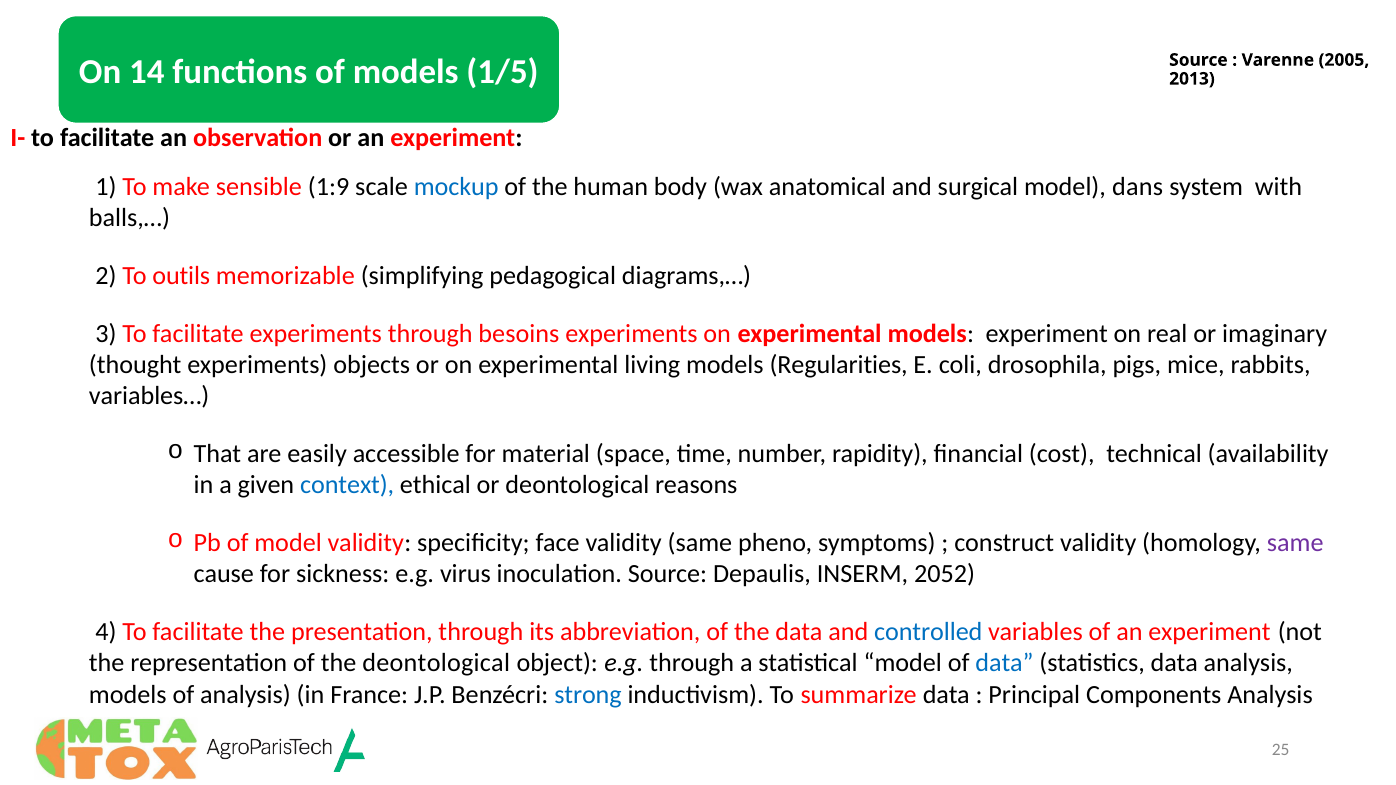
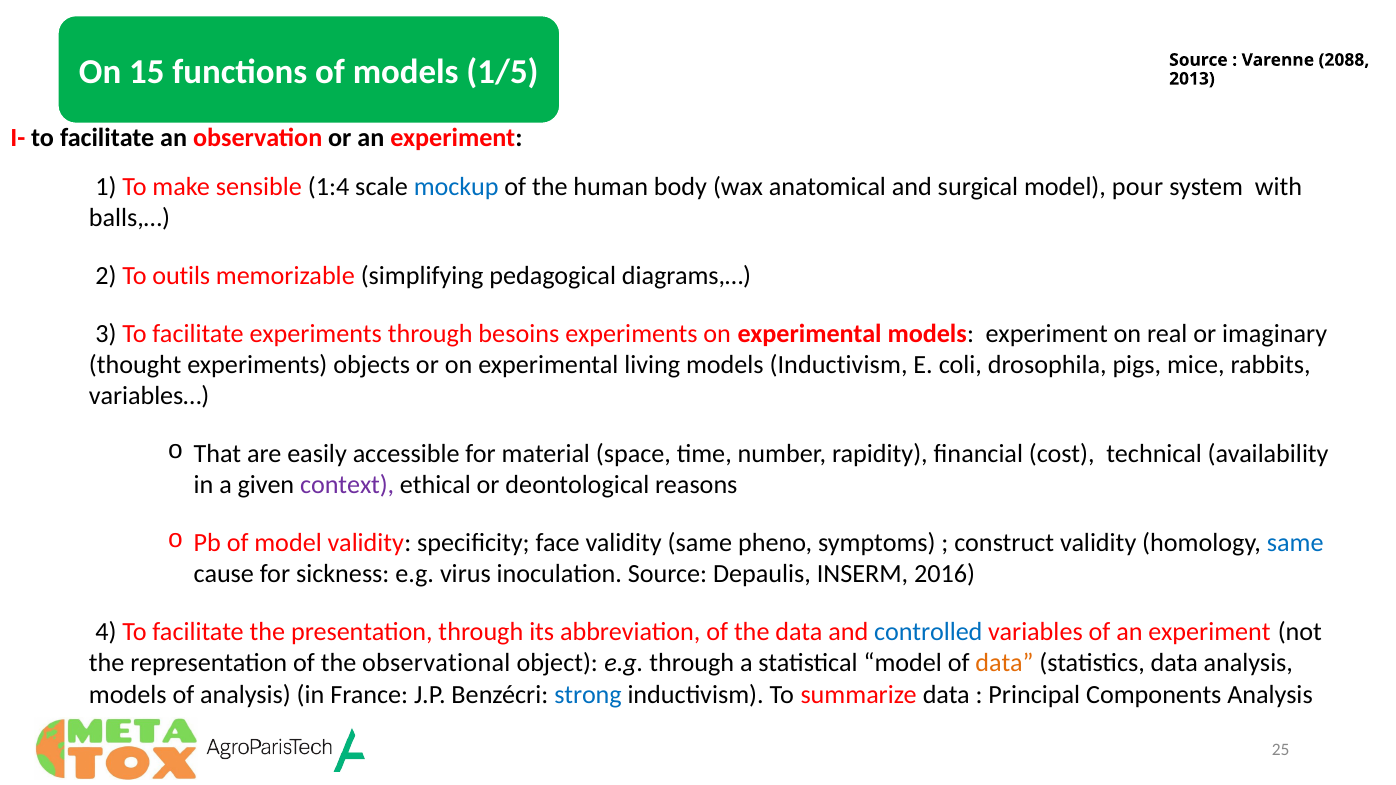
2005: 2005 -> 2088 (1344, 60)
14: 14 -> 15 (147, 72)
1:9: 1:9 -> 1:4 (329, 187)
dans: dans -> pour (1138, 187)
models Regularities: Regularities -> Inductivism (839, 365)
context colour: blue -> purple (347, 485)
same colour: purple -> blue (1295, 543)
2052: 2052 -> 2016 (945, 574)
the deontological: deontological -> observational (436, 663)
data colour: blue -> orange (1005, 663)
